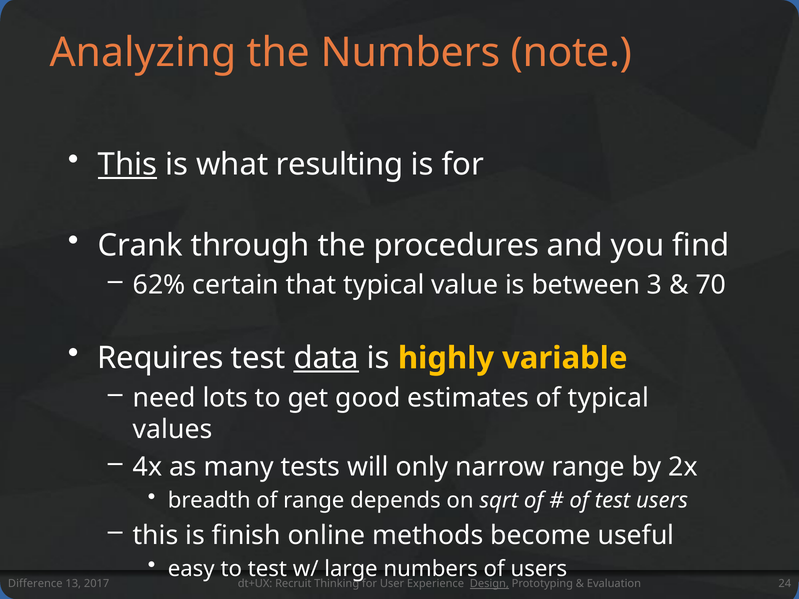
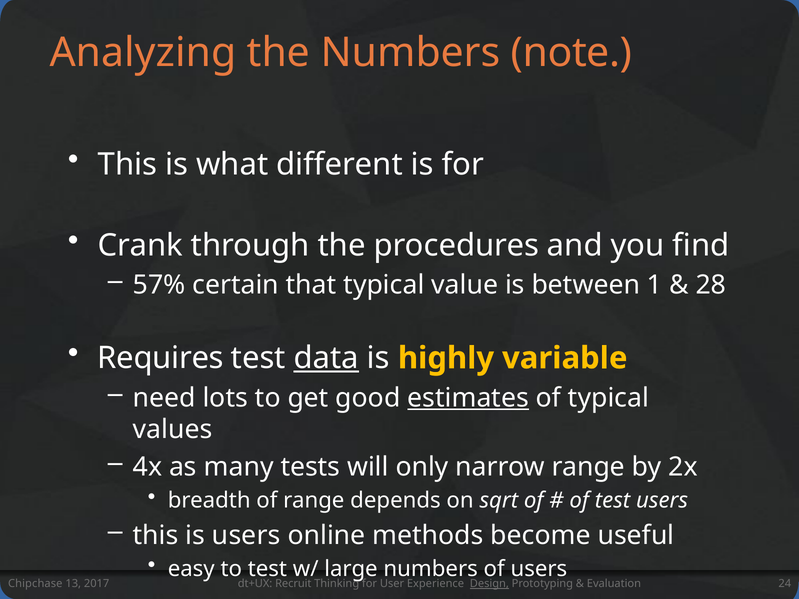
This underline: present -> none (128, 165)
resulting: resulting -> different (340, 165)
62%: 62% -> 57% (159, 285)
3: 3 -> 1 (655, 285)
70: 70 -> 28 (711, 285)
estimates underline: none -> present (468, 398)
is finish: finish -> users (246, 536)
Difference: Difference -> Chipchase (35, 584)
